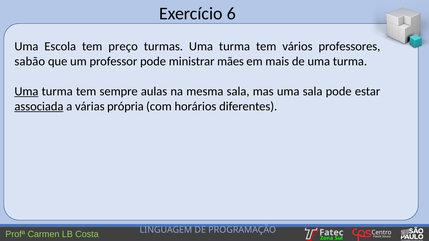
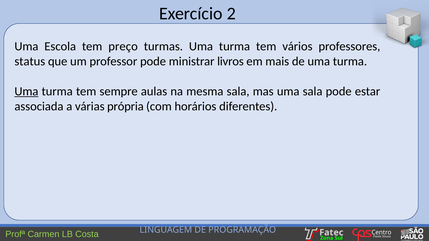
6: 6 -> 2 (231, 14)
sabão: sabão -> status (30, 61)
mães: mães -> livros (230, 61)
associada underline: present -> none (39, 107)
